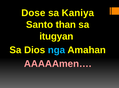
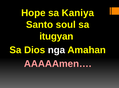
Dose: Dose -> Hope (33, 13)
than: than -> soul (66, 24)
nga colour: light blue -> white (56, 50)
